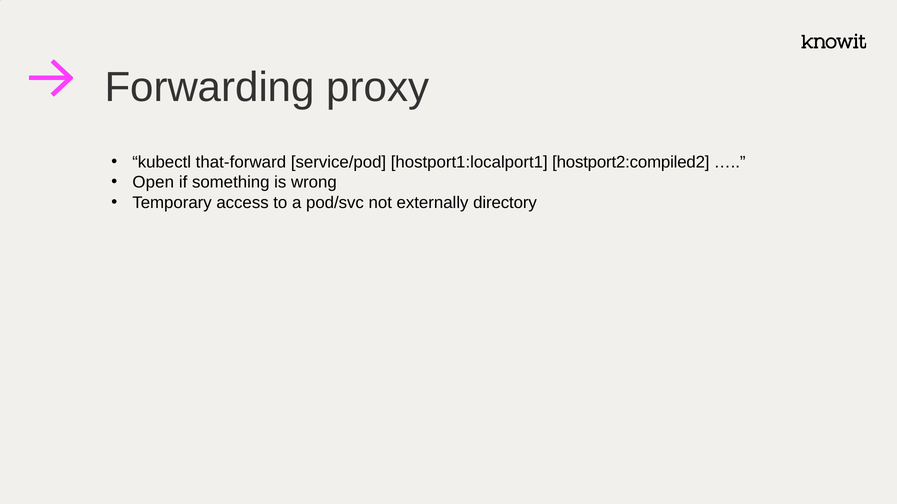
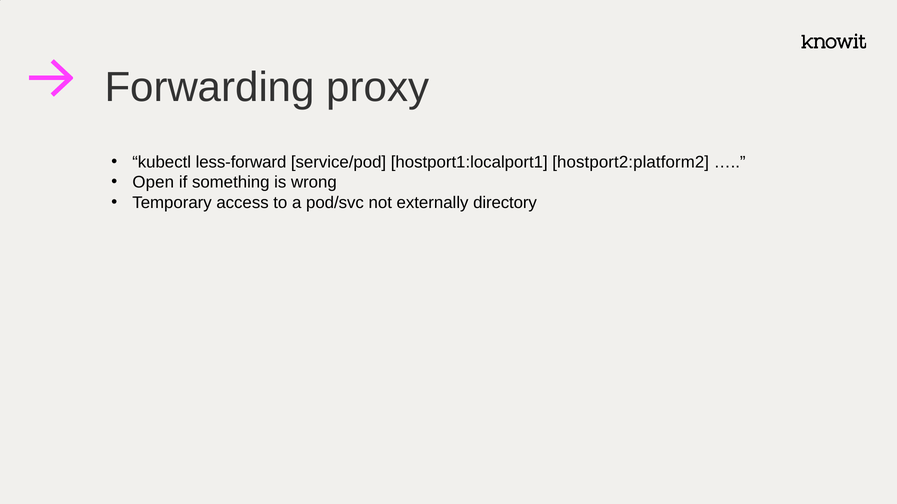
that-forward: that-forward -> less-forward (241, 162)
hostport2:compiled2: hostport2:compiled2 -> hostport2:platform2 (631, 162)
